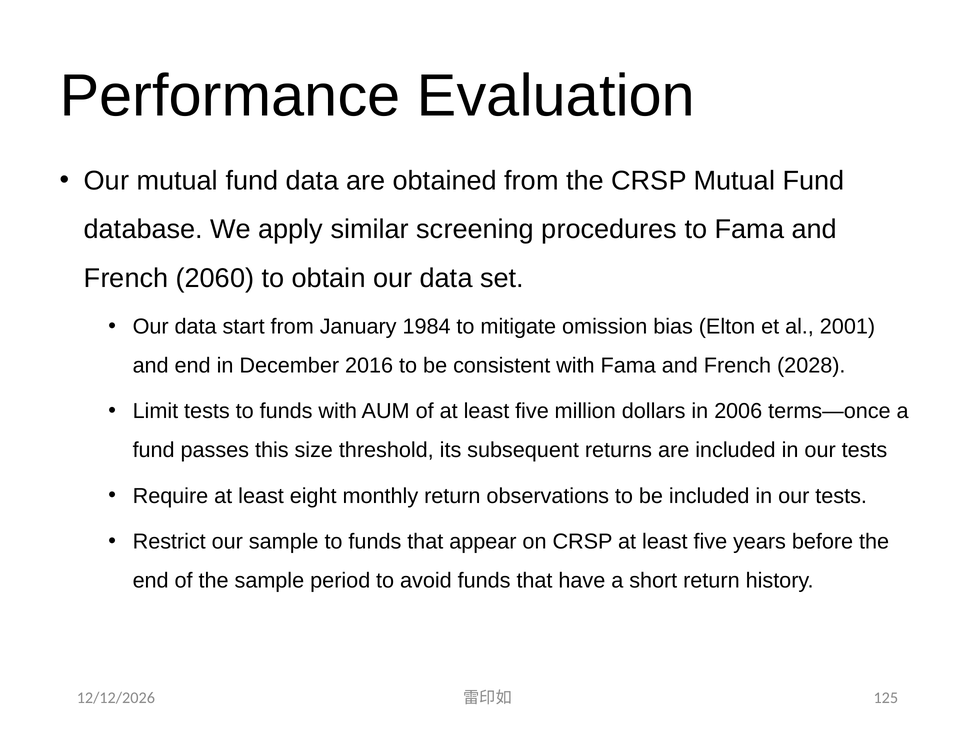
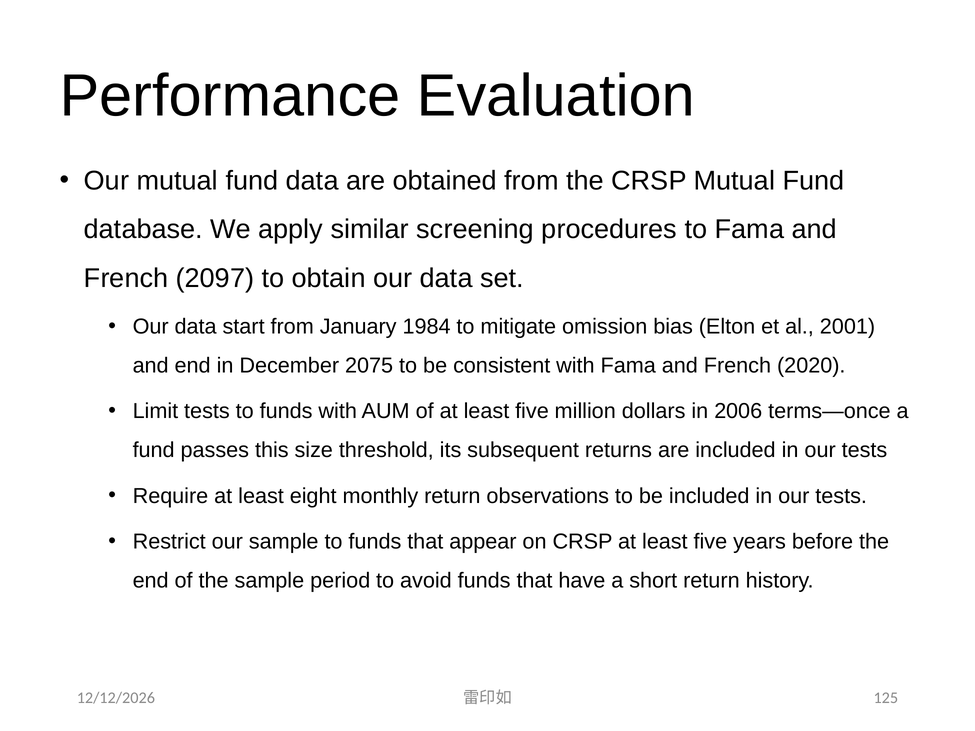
2060: 2060 -> 2097 (215, 278)
2016: 2016 -> 2075 (369, 366)
2028: 2028 -> 2020 (811, 366)
